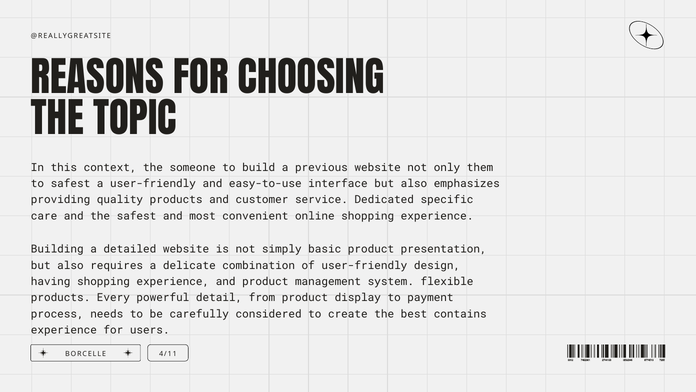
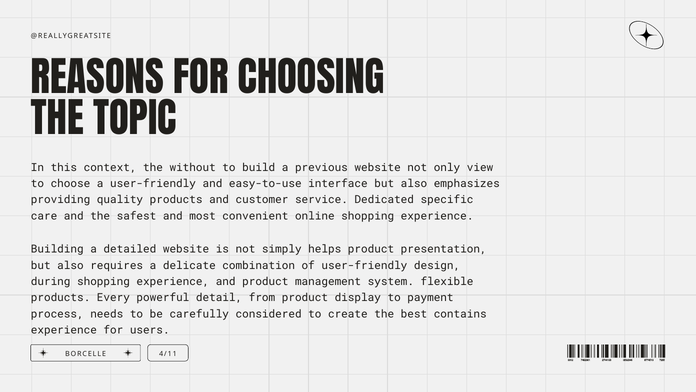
someone: someone -> without (193, 167)
them: them -> view (480, 167)
to safest: safest -> choose (70, 183)
basic: basic -> helps (325, 249)
having: having -> during (51, 281)
